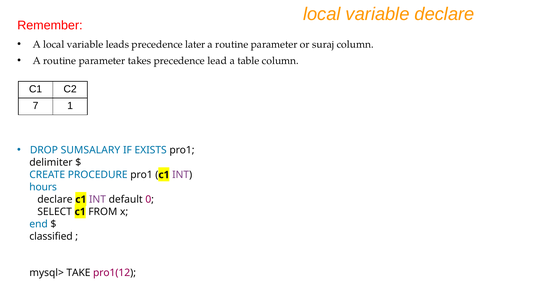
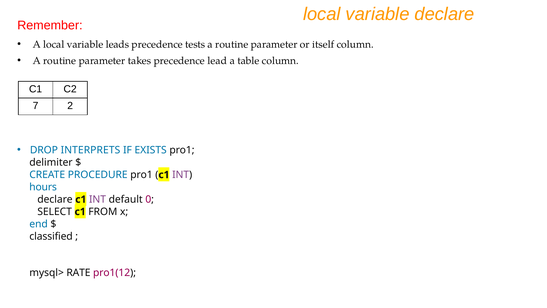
later: later -> tests (195, 44)
suraj: suraj -> itself (323, 44)
1: 1 -> 2 (70, 106)
SUMSALARY: SUMSALARY -> INTERPRETS (90, 150)
TAKE: TAKE -> RATE (78, 272)
